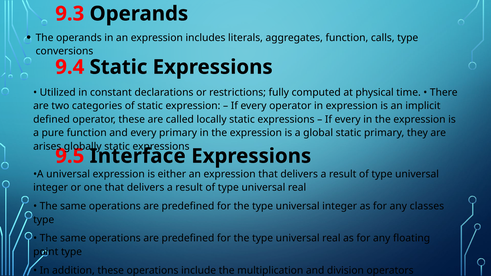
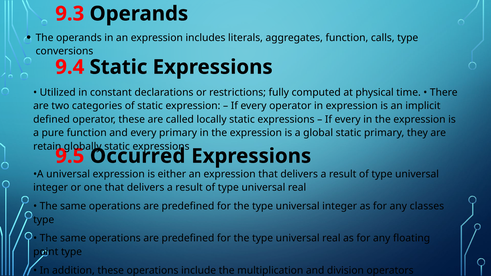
arises: arises -> retain (47, 147)
Interface: Interface -> Occurred (138, 156)
